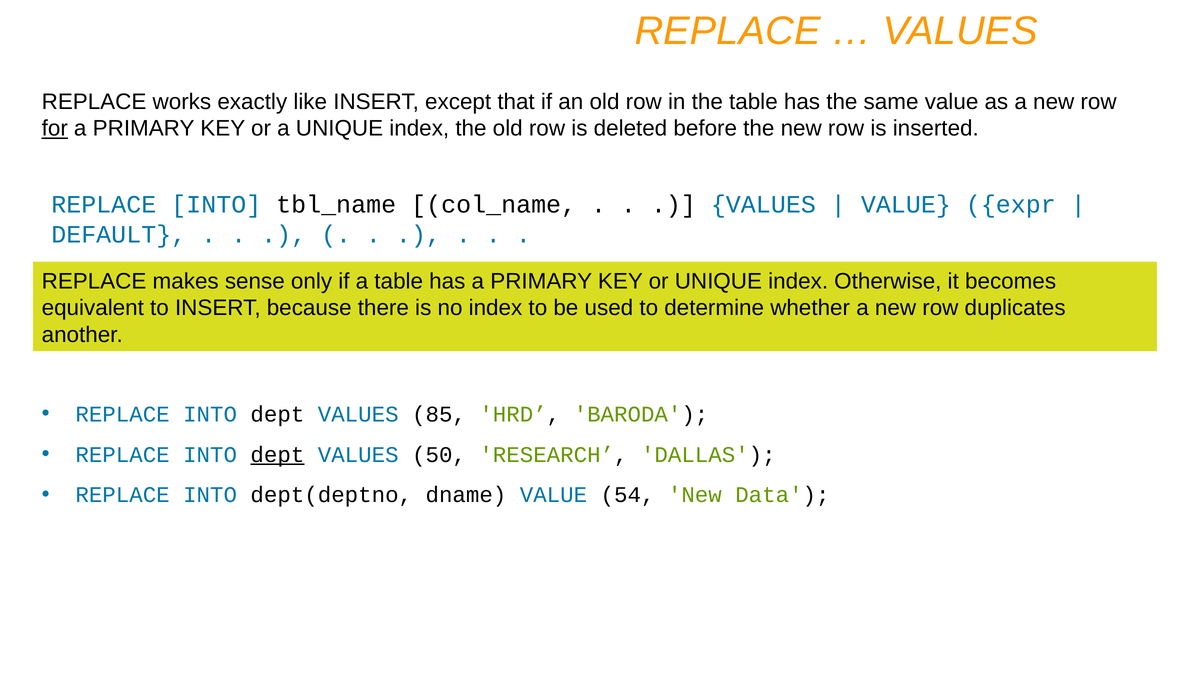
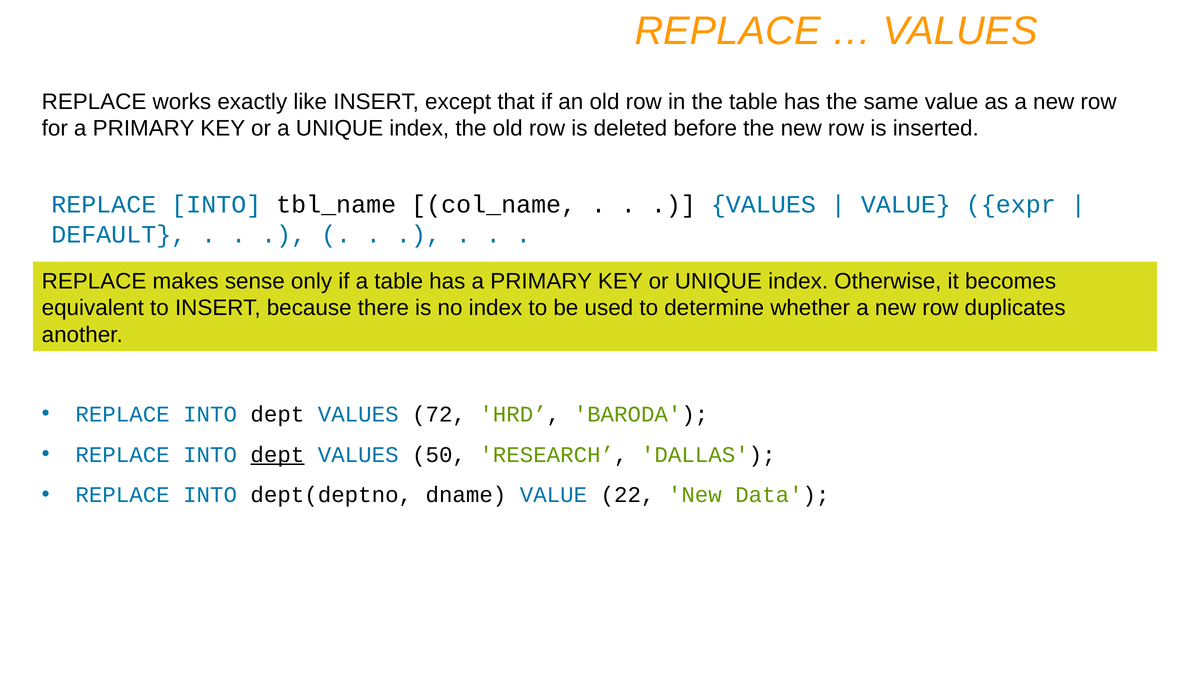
for underline: present -> none (55, 129)
85: 85 -> 72 (439, 414)
54: 54 -> 22 (628, 495)
